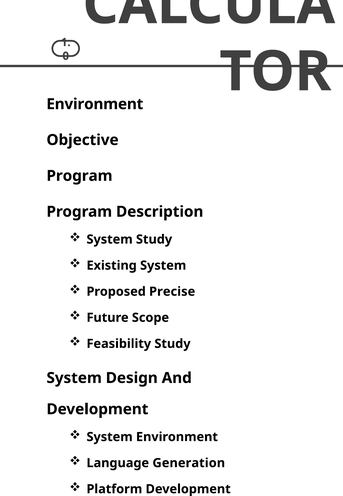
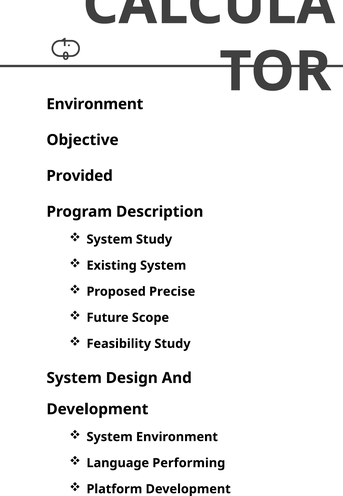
Program: Program -> Provided (80, 176)
Generation: Generation -> Performing (189, 462)
